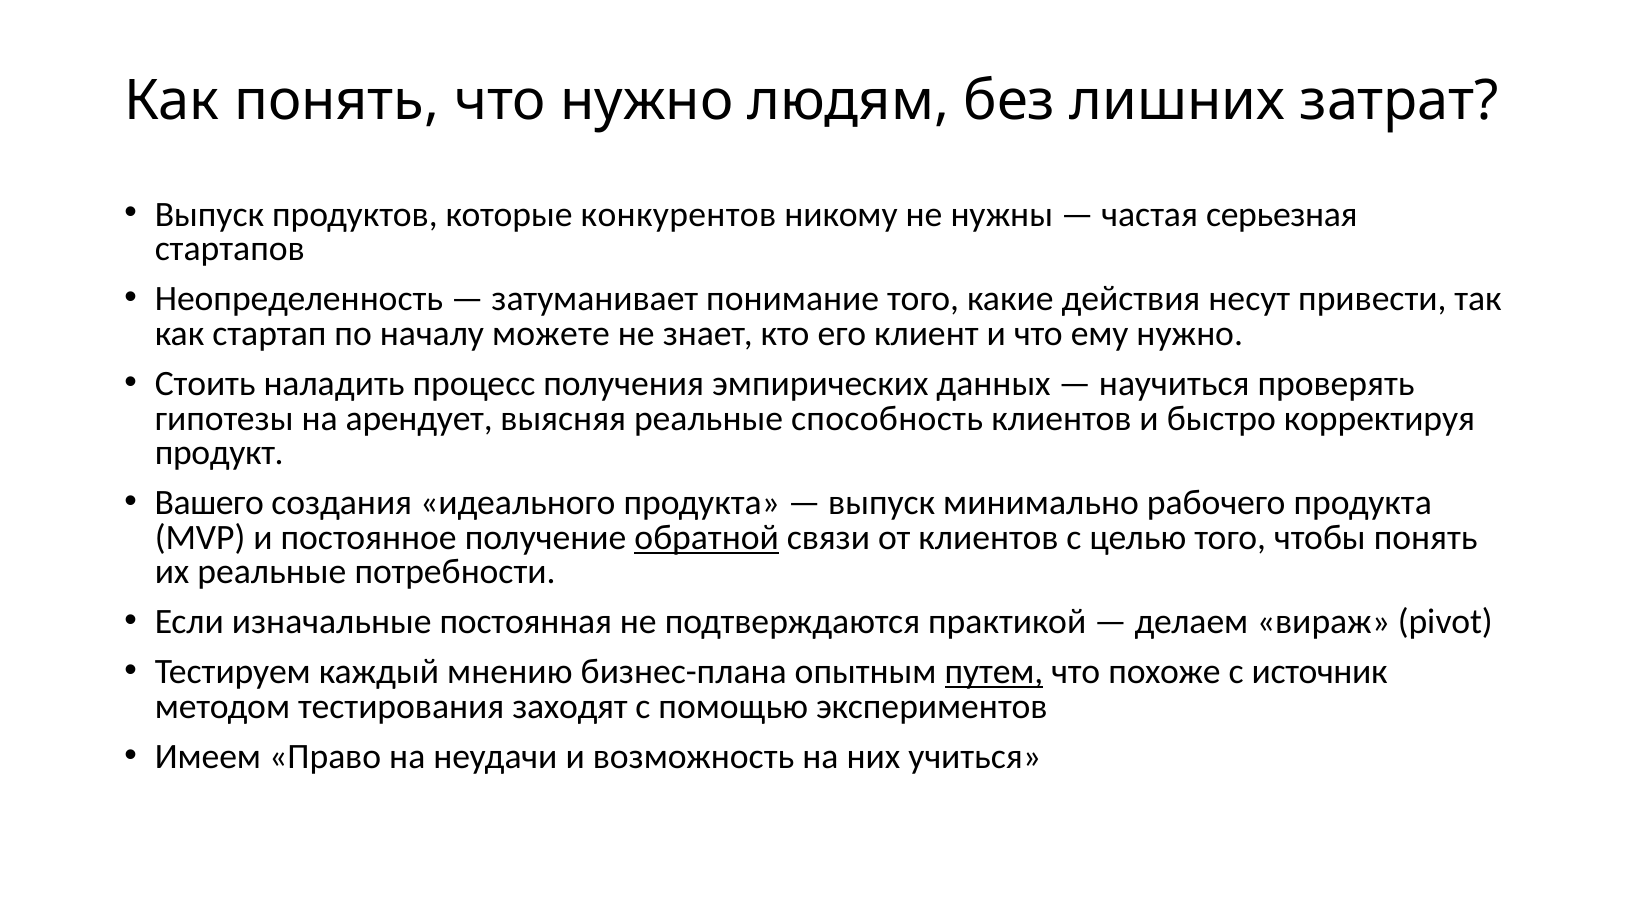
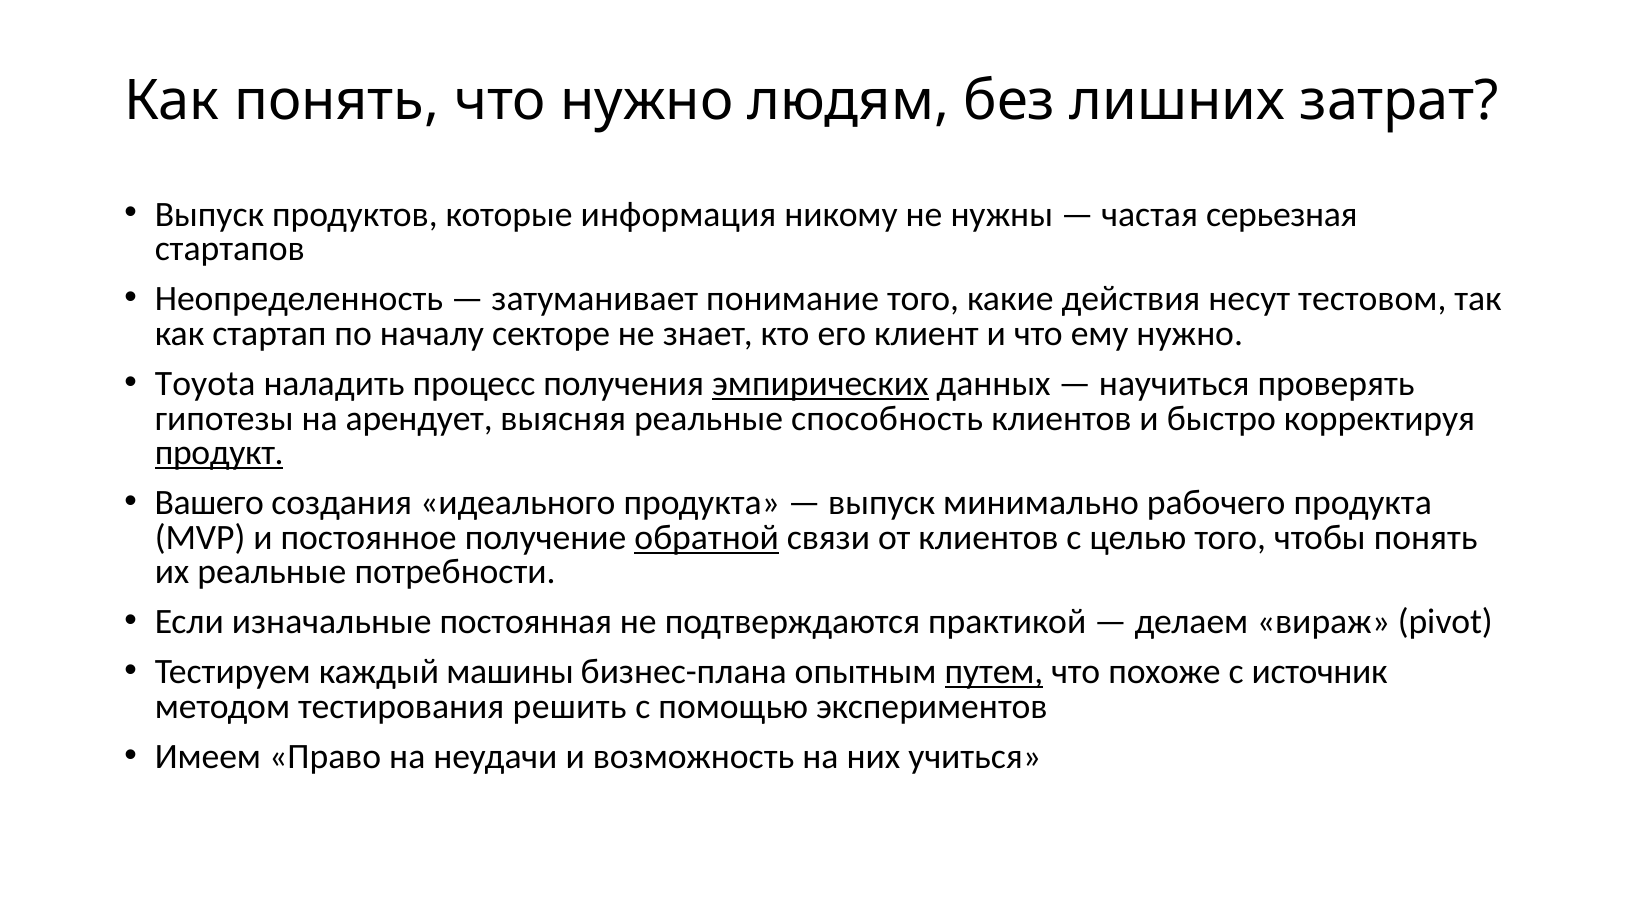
конкурентов: конкурентов -> информация (678, 214)
привести: привести -> тестовом (1372, 299)
можете: можете -> секторе (551, 334)
Стоить: Стоить -> Toyota (205, 384)
эмпирических underline: none -> present (820, 384)
продукт underline: none -> present (219, 453)
мнению: мнению -> машины (510, 672)
заходят: заходят -> решить (570, 707)
